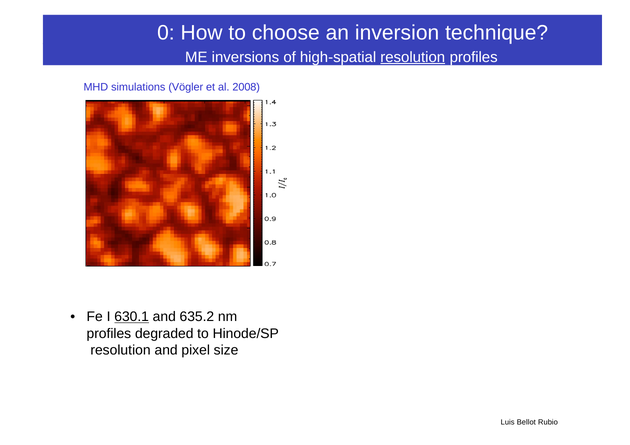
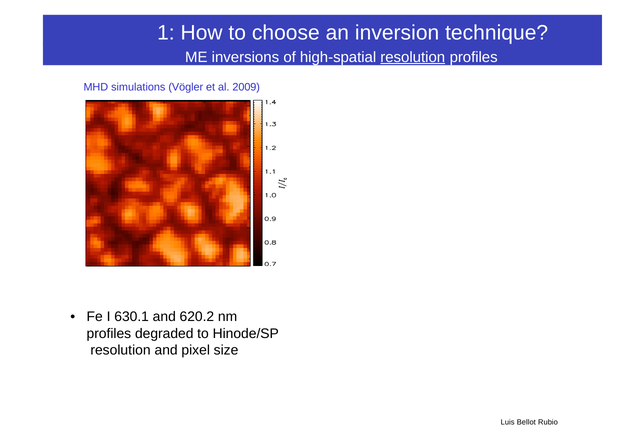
0: 0 -> 1 (166, 33)
2008: 2008 -> 2009 (246, 87)
630.1 underline: present -> none (132, 317)
635.2: 635.2 -> 620.2 (197, 317)
